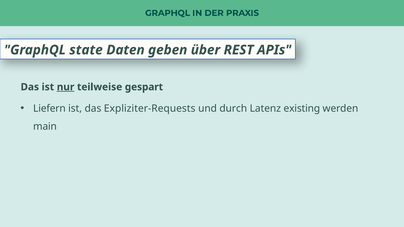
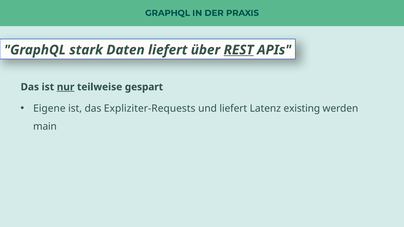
state: state -> stark (86, 50)
Daten geben: geben -> liefert (168, 50)
REST underline: none -> present (239, 50)
Liefern: Liefern -> Eigene (49, 109)
und durch: durch -> liefert (233, 109)
